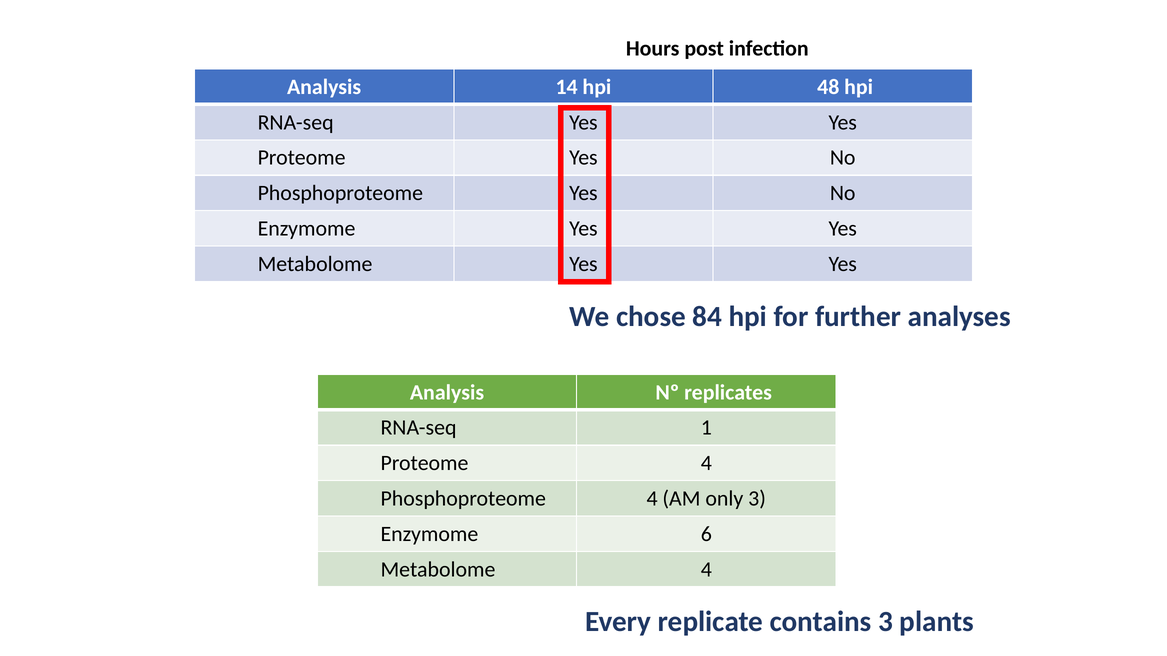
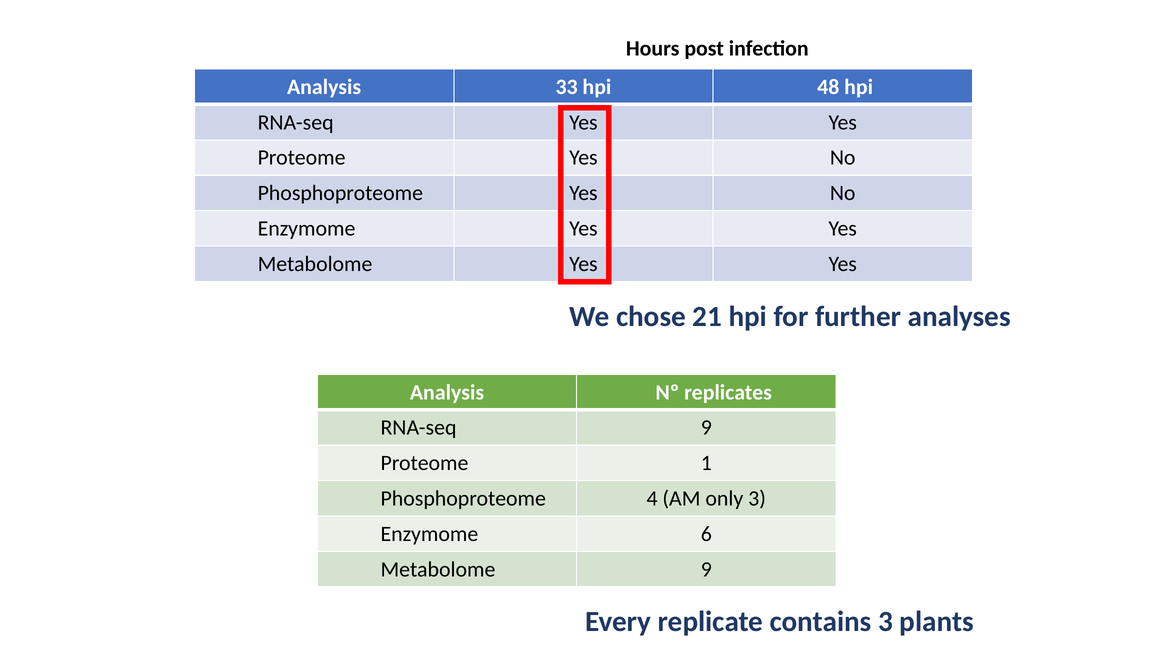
14: 14 -> 33 (567, 87)
84: 84 -> 21 (707, 317)
RNA-seq 1: 1 -> 9 (706, 428)
Proteome 4: 4 -> 1 (706, 464)
Metabolome 4: 4 -> 9 (706, 570)
